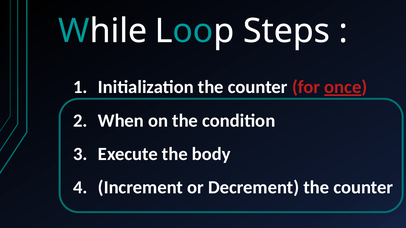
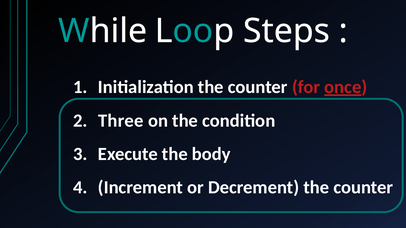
When: When -> Three (121, 121)
